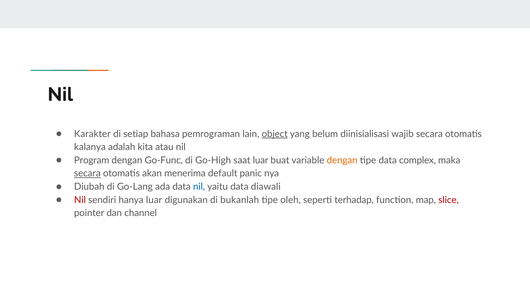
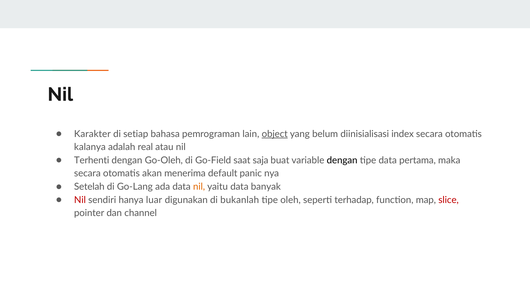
wajib: wajib -> index (403, 134)
kita: kita -> real (145, 147)
Program: Program -> Terhenti (92, 160)
Go-Func: Go-Func -> Go-Oleh (164, 160)
Go-High: Go-High -> Go-Field (213, 160)
saat luar: luar -> saja (261, 160)
dengan colour: orange -> black (342, 160)
complex: complex -> pertama (417, 160)
secara underline: present -> none (87, 174)
Diubah: Diubah -> Setelah (89, 187)
nil colour: blue -> orange (199, 187)
diawali: diawali -> banyak (266, 187)
